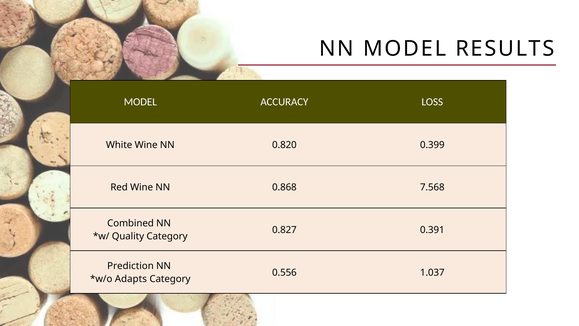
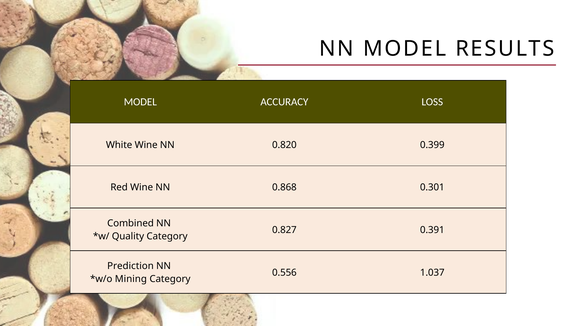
7.568: 7.568 -> 0.301 (432, 187)
Adapts: Adapts -> Mining (131, 279)
